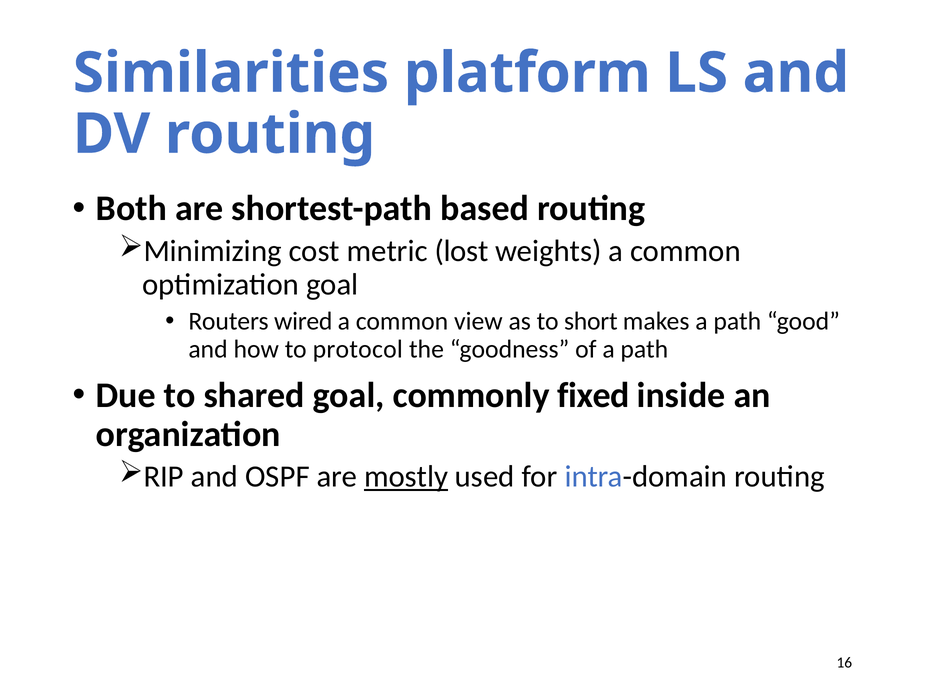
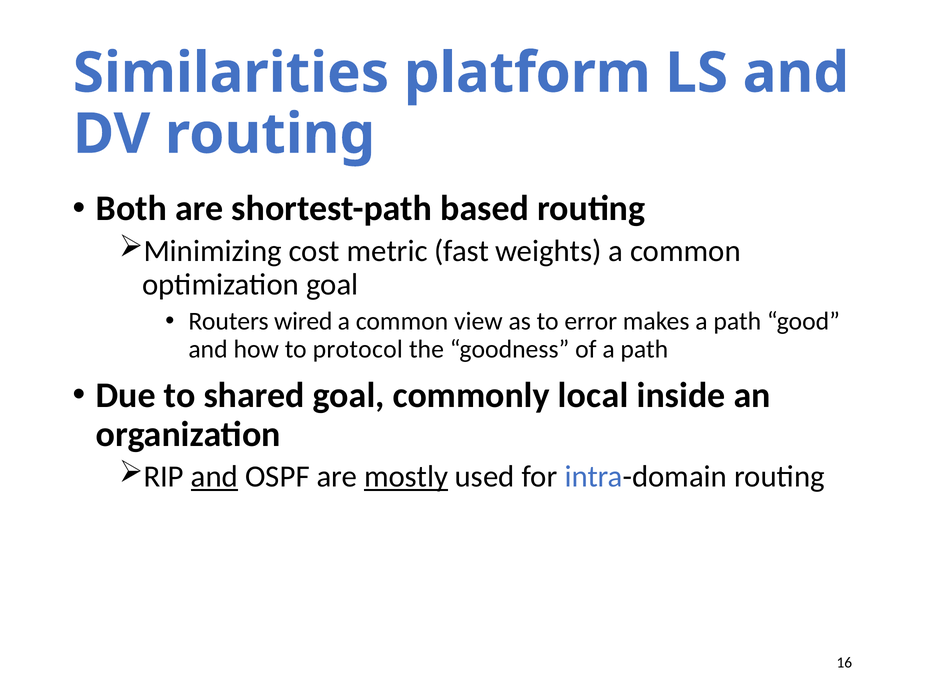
lost: lost -> fast (462, 251)
short: short -> error (591, 321)
fixed: fixed -> local (593, 395)
and underline: none -> present (214, 477)
